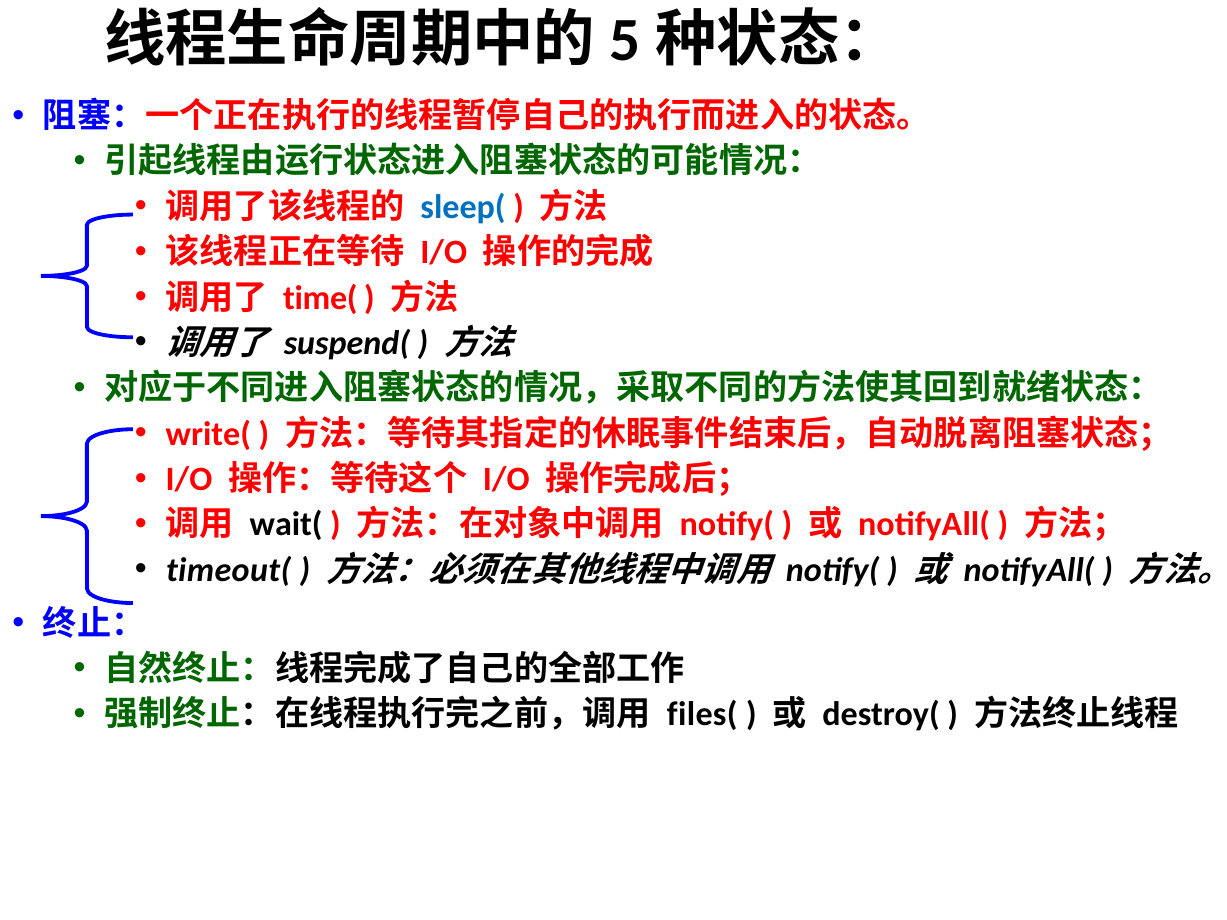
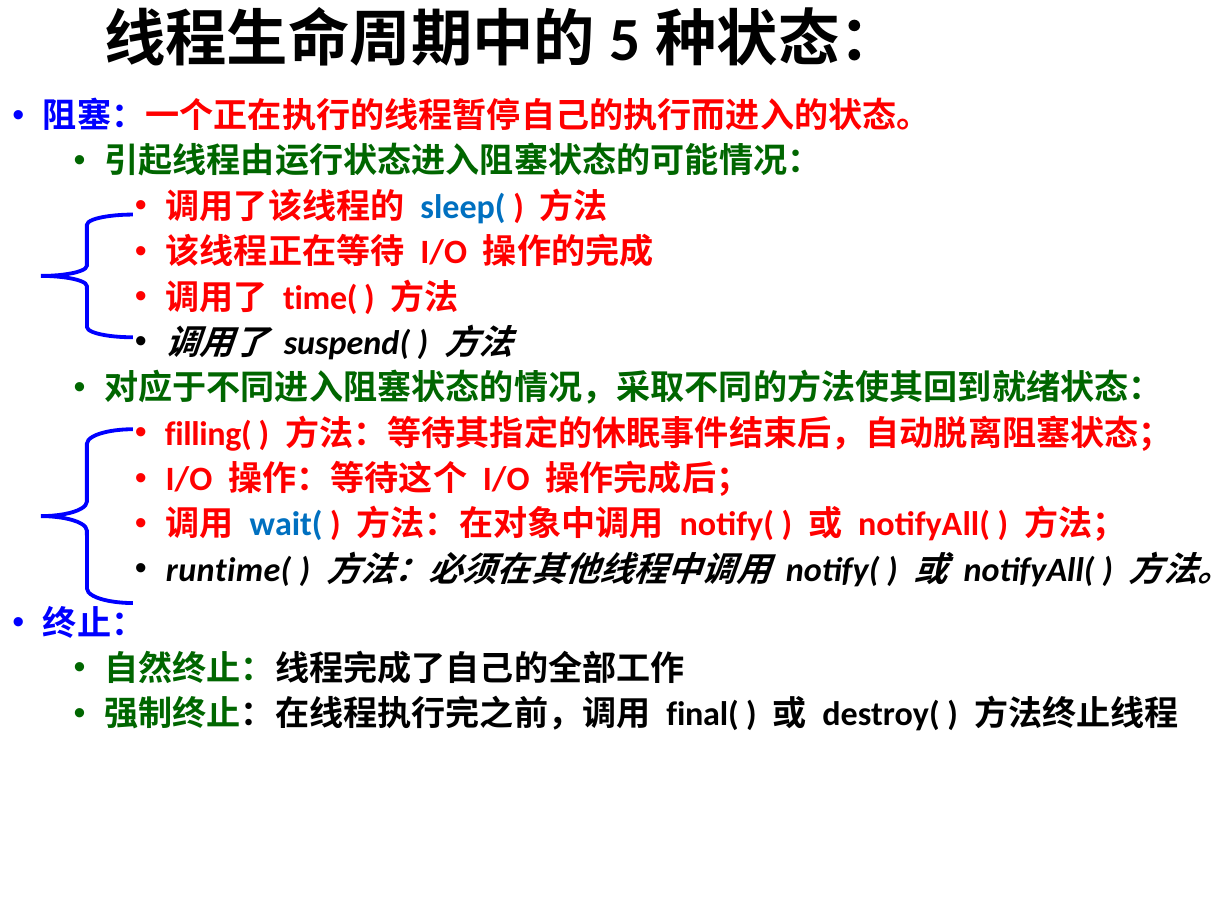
write(: write( -> filling( (208, 434)
wait( colour: black -> blue (286, 525)
timeout(: timeout( -> runtime( (229, 570)
files(: files( -> final( (703, 715)
